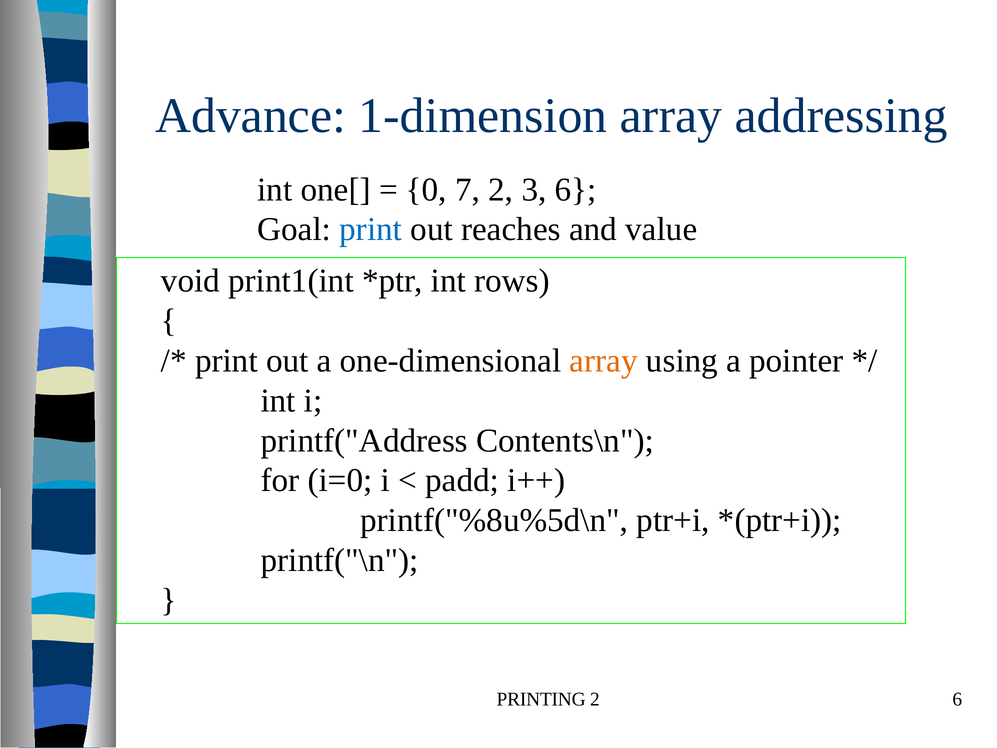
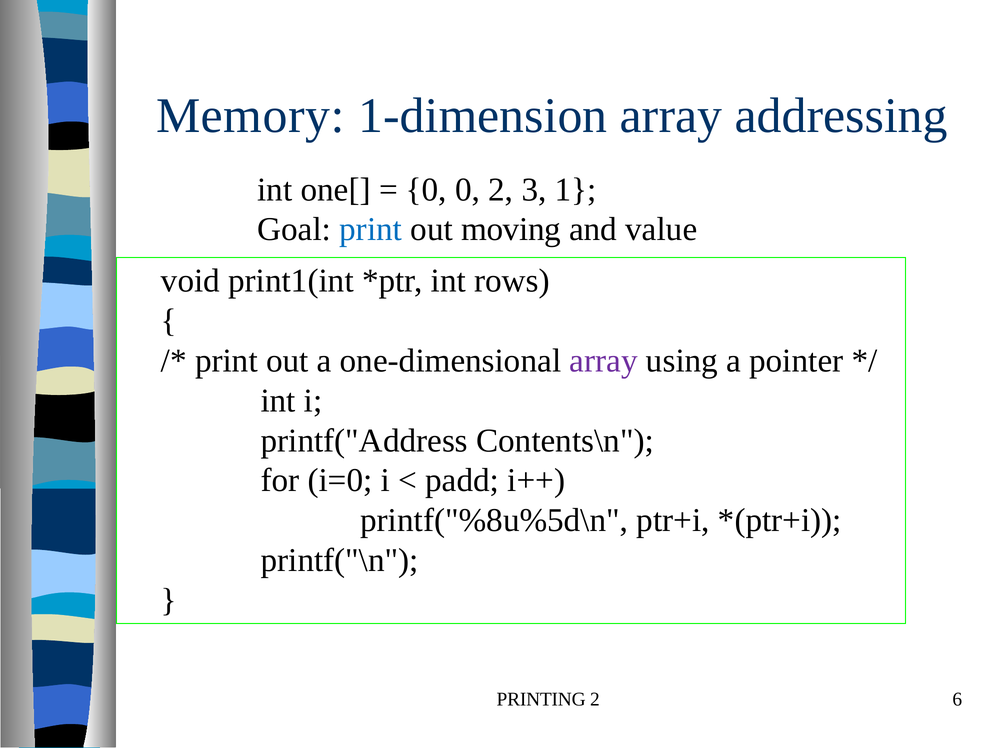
Advance: Advance -> Memory (250, 116)
0 7: 7 -> 0 (468, 189)
3 6: 6 -> 1 (576, 189)
reaches: reaches -> moving (511, 229)
array colour: orange -> purple (604, 361)
